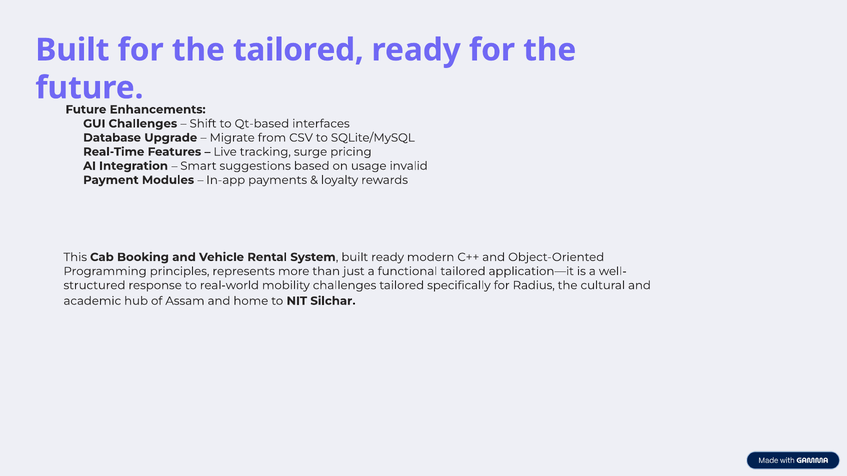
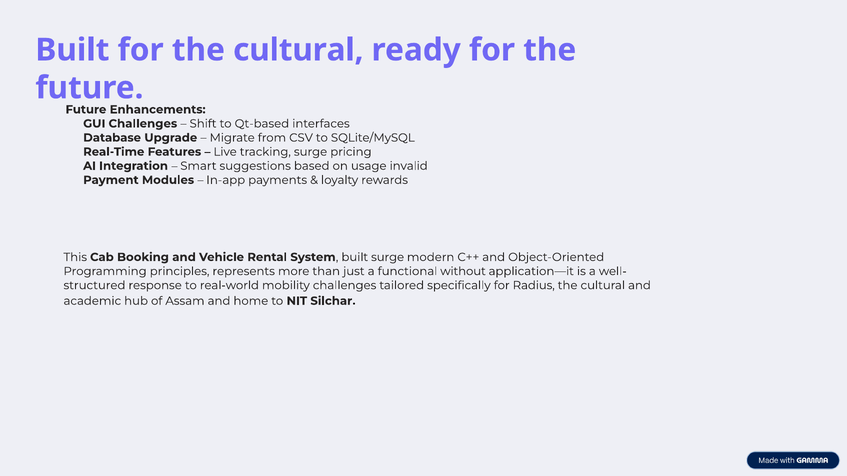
for the tailored: tailored -> cultural (298, 50)
built ready: ready -> surge (388, 257)
functional tailored: tailored -> without (463, 271)
